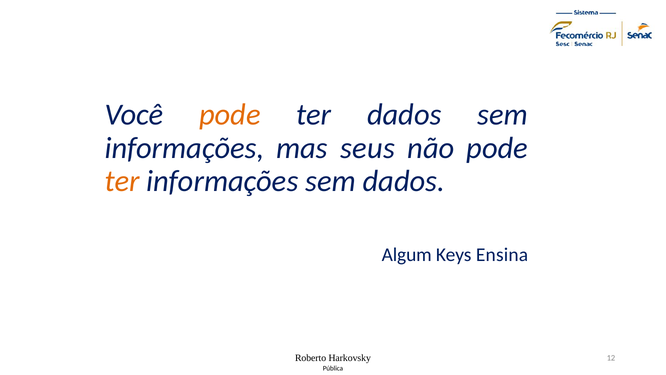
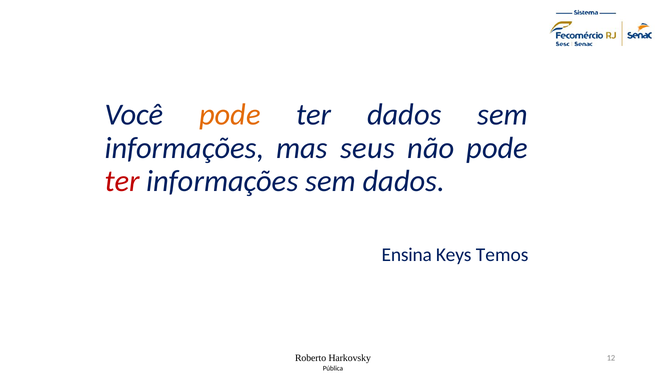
ter colour: orange -> red (122, 181)
Algum: Algum -> Ensina (407, 255)
Ensina: Ensina -> Temos (502, 255)
